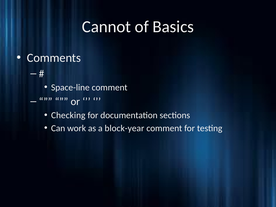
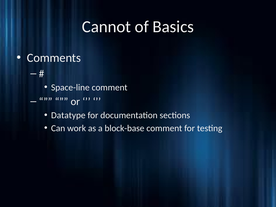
Checking: Checking -> Datatype (68, 115)
block-year: block-year -> block-base (124, 128)
